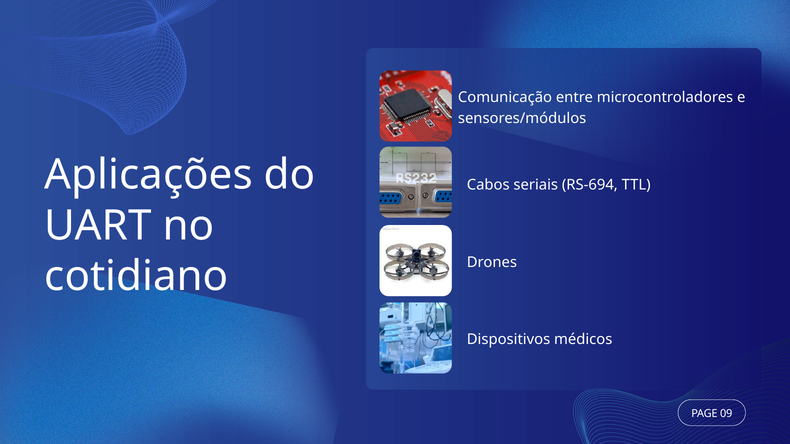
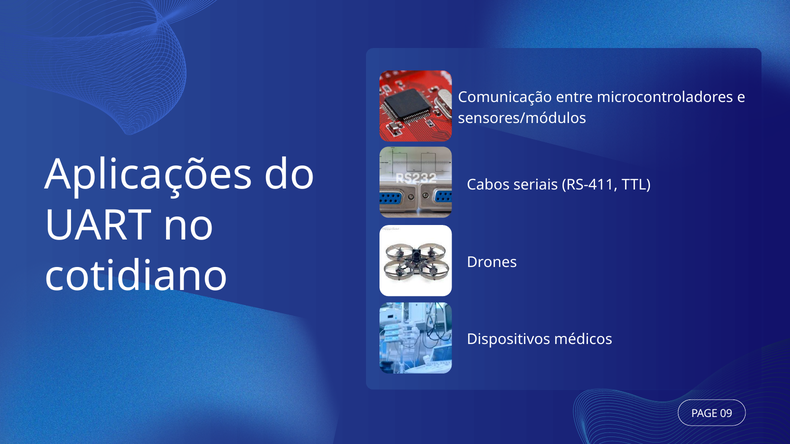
RS-694: RS-694 -> RS-411 (590, 185)
